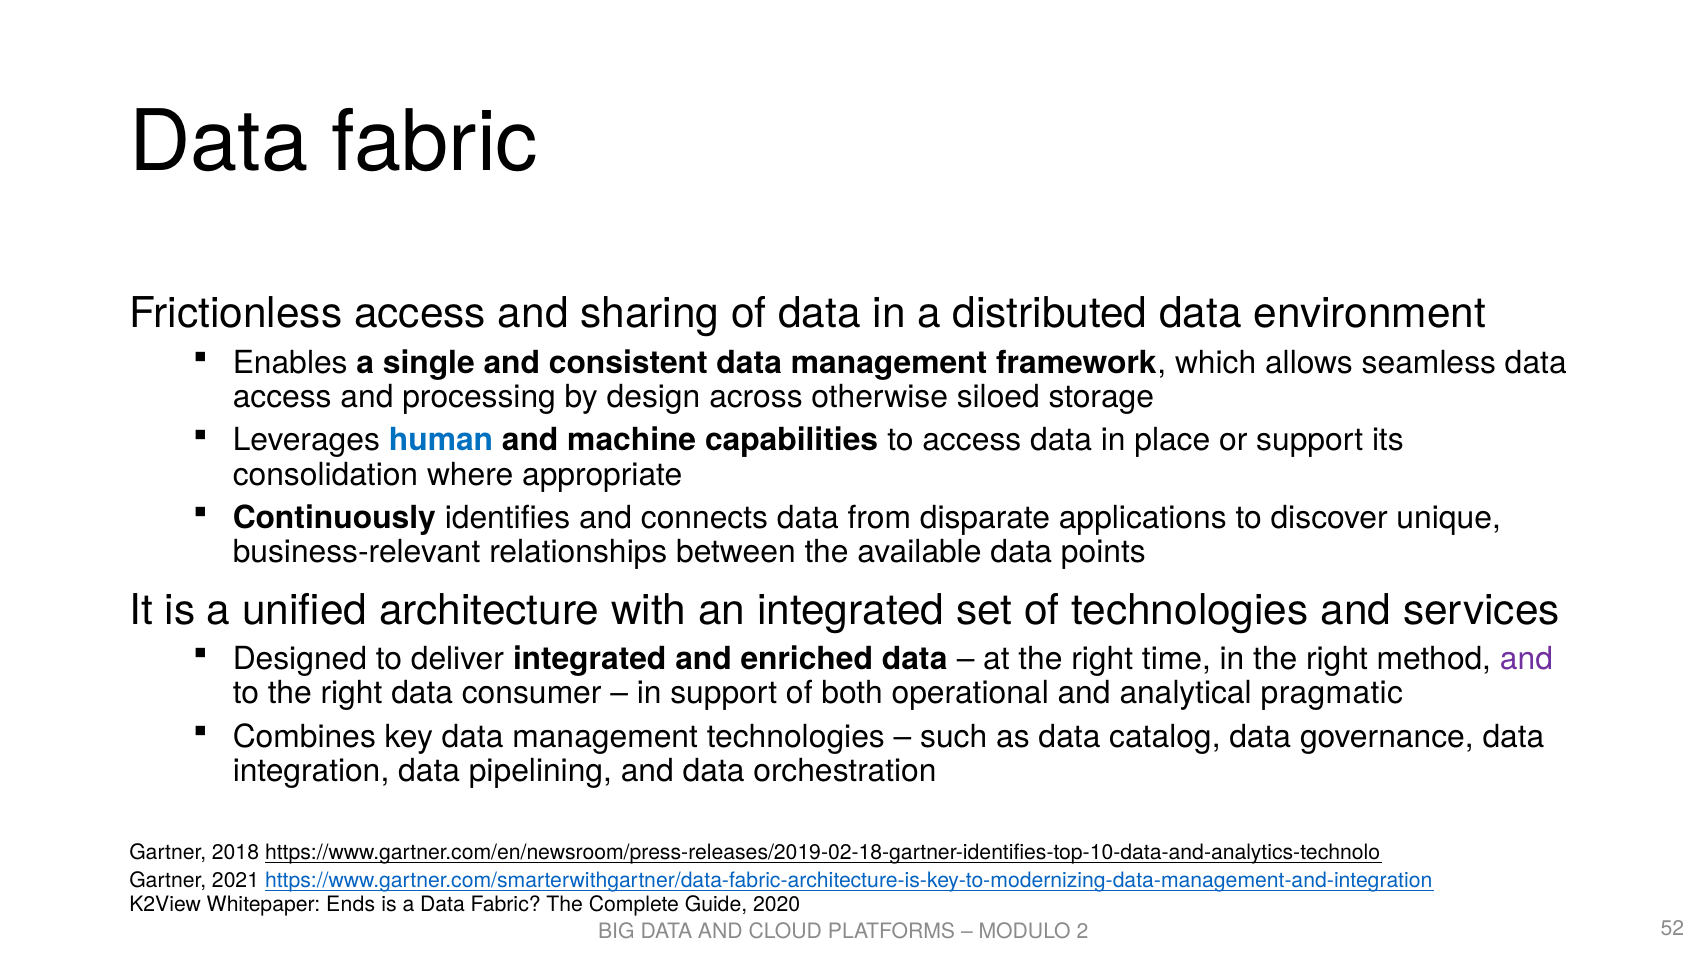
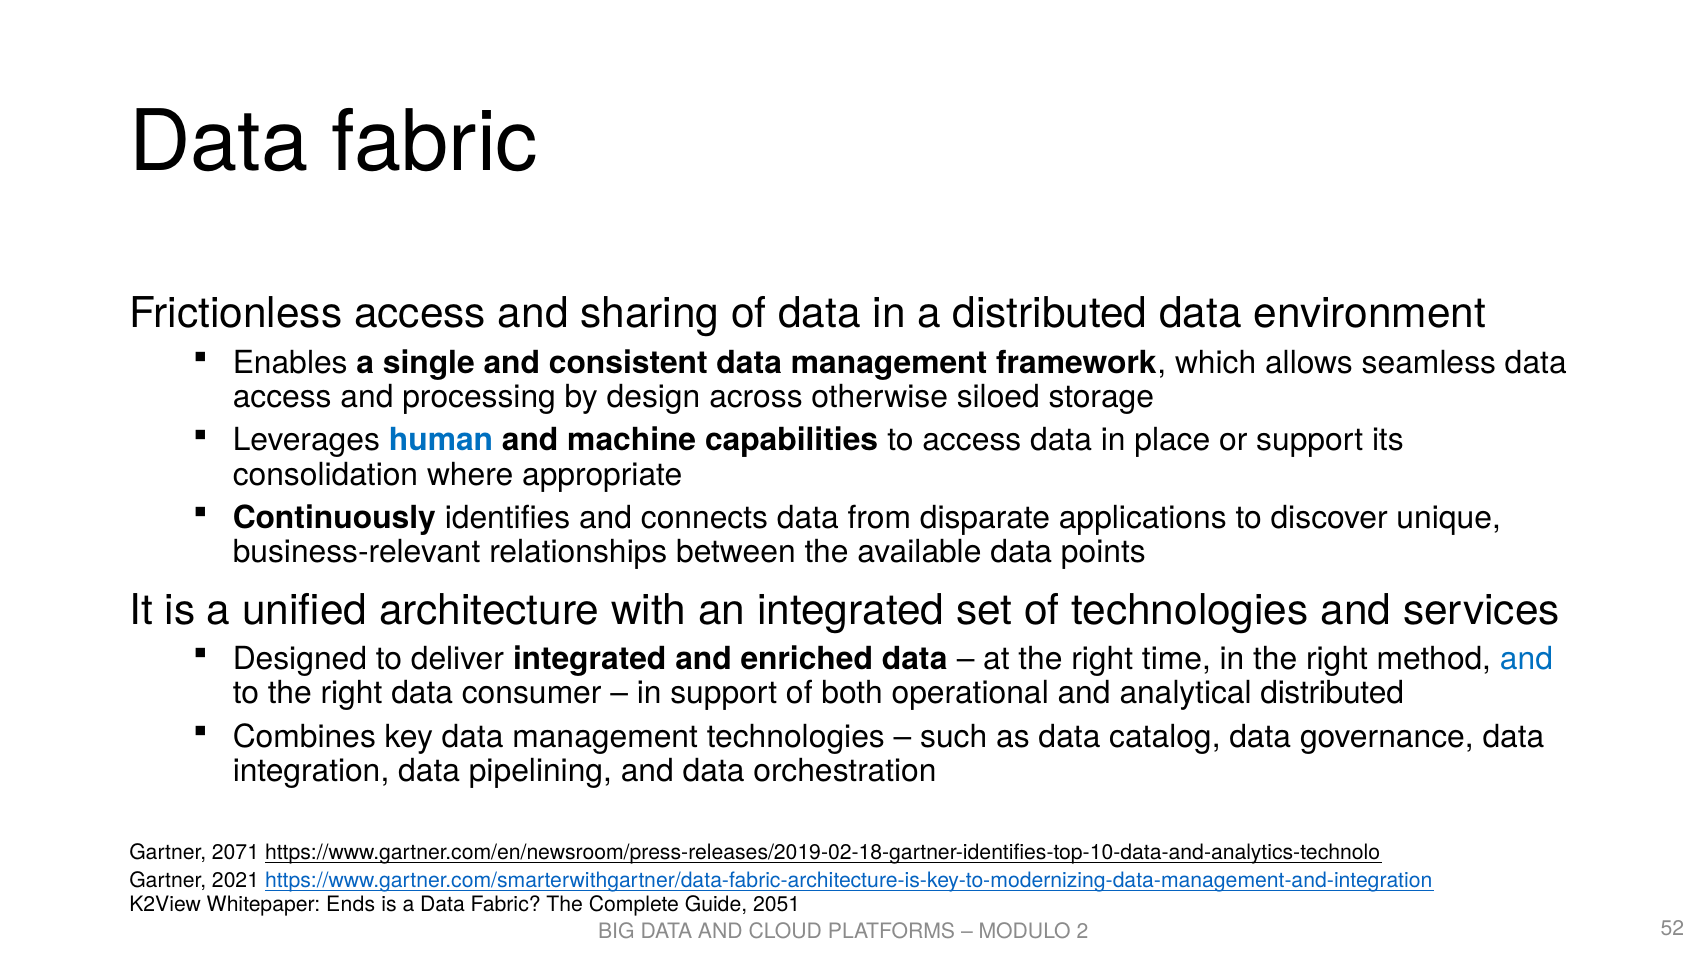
and colour: purple -> blue (1526, 659)
analytical pragmatic: pragmatic -> distributed (1332, 693)
2018: 2018 -> 2071 (235, 853)
2020: 2020 -> 2051 (777, 904)
